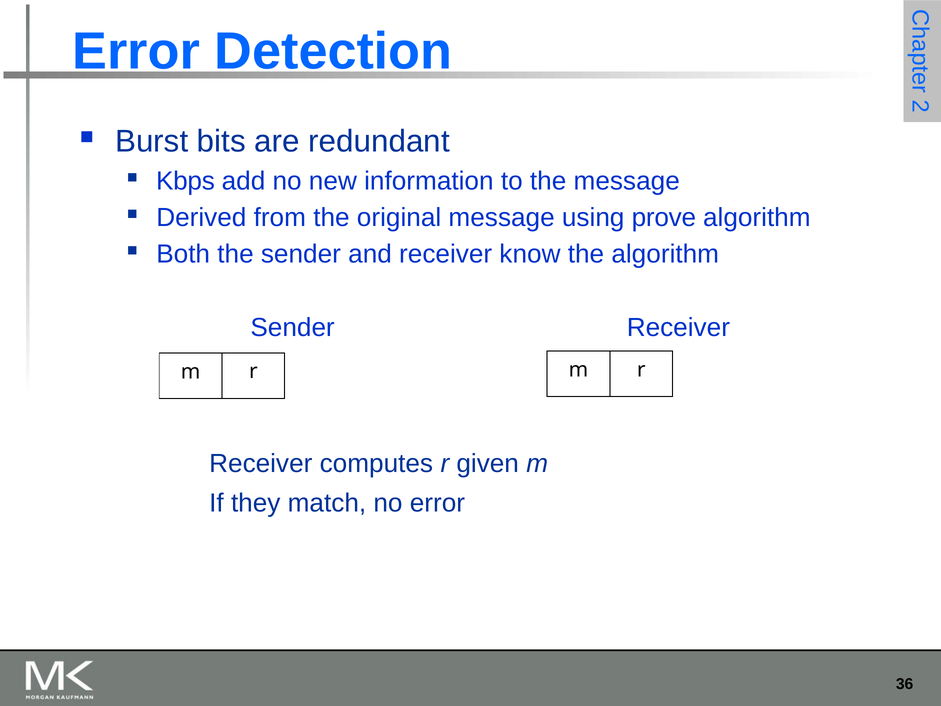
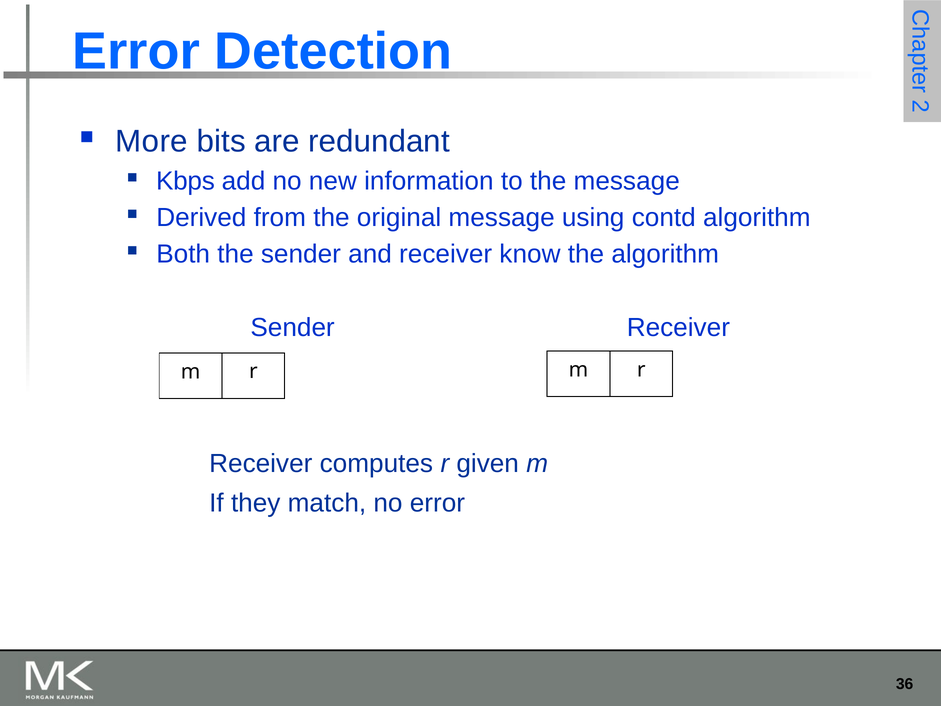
Burst: Burst -> More (152, 142)
prove: prove -> contd (664, 218)
